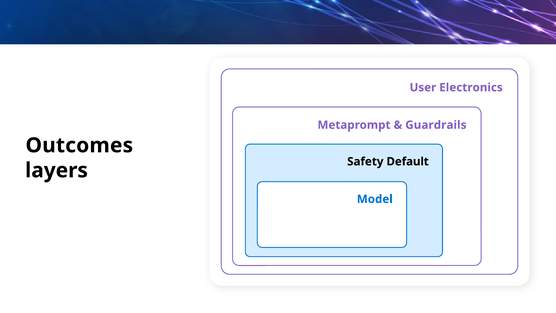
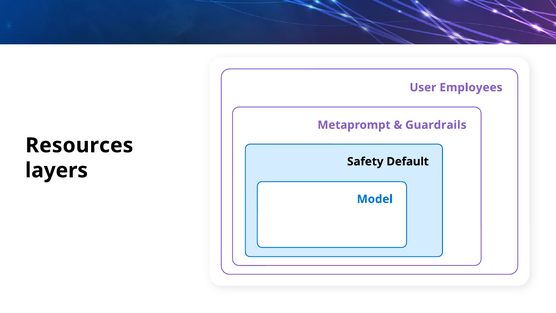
Electronics: Electronics -> Employees (471, 87)
Outcomes: Outcomes -> Resources (79, 145)
